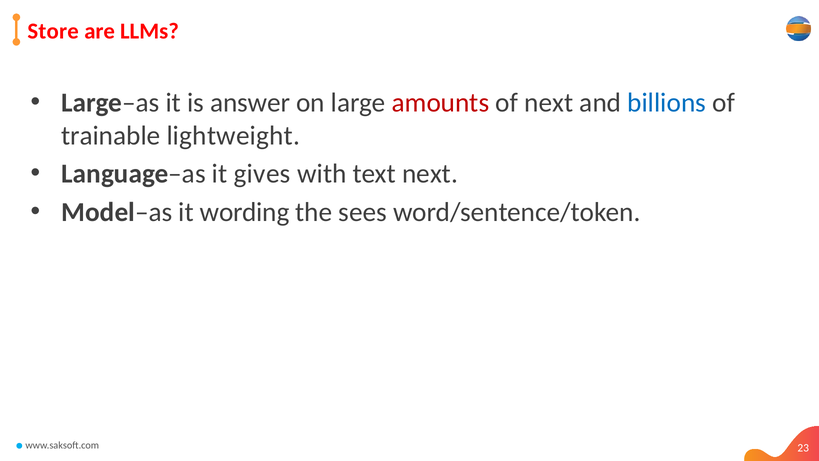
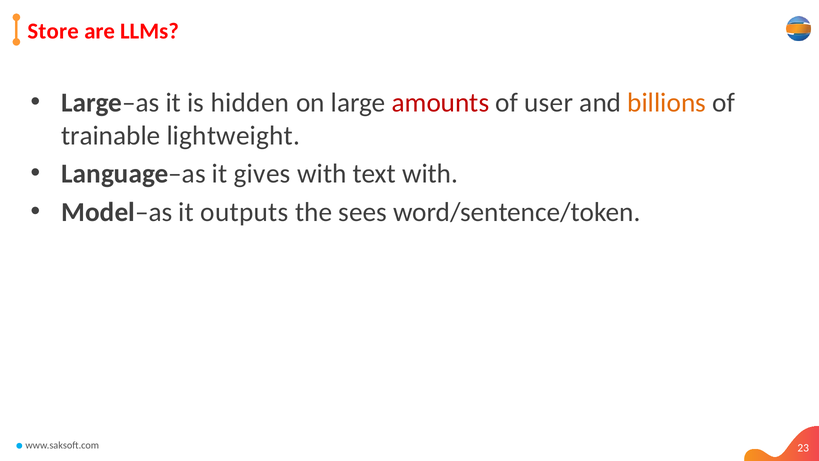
answer: answer -> hidden (250, 103)
of next: next -> user (549, 103)
billions colour: blue -> orange (667, 103)
text next: next -> with (430, 174)
wording: wording -> outputs (244, 212)
